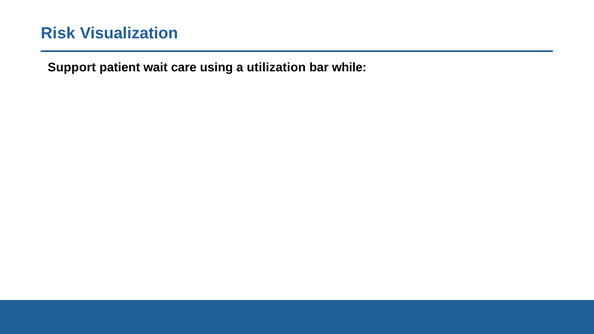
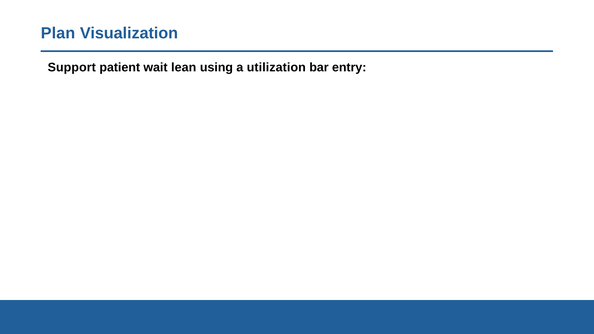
Risk: Risk -> Plan (58, 33)
care: care -> lean (184, 67)
while: while -> entry (349, 67)
